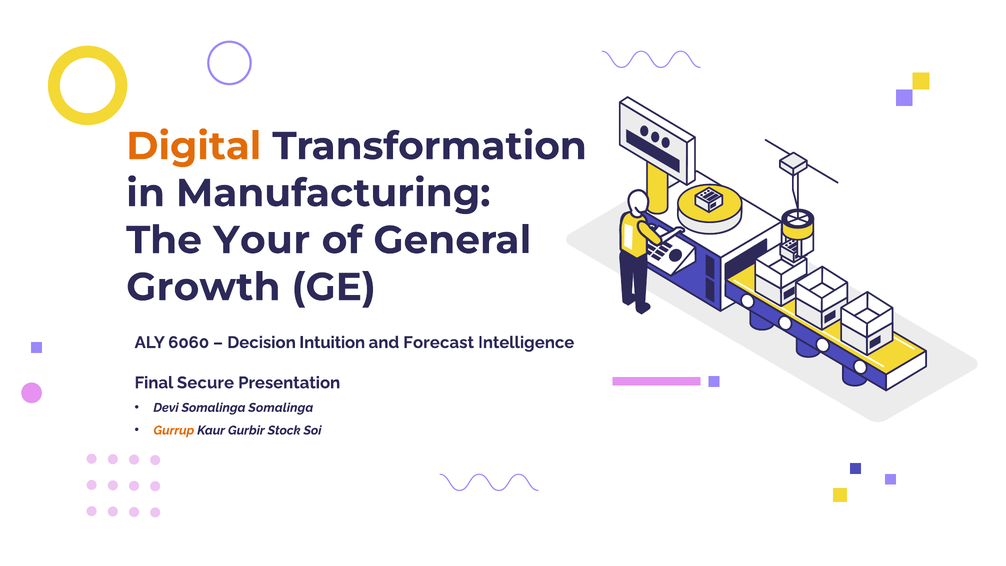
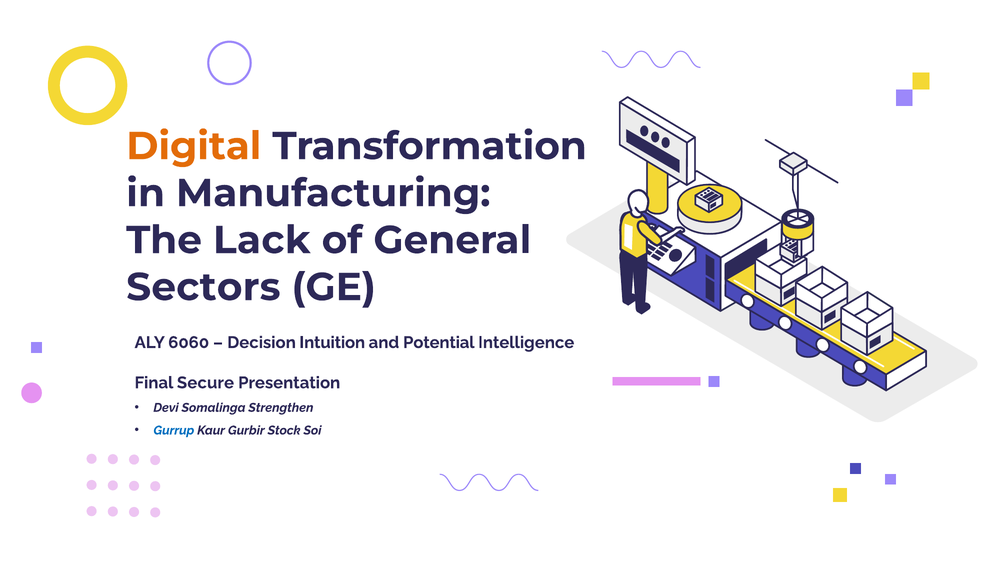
Your: Your -> Lack (262, 240)
Growth: Growth -> Sectors (203, 287)
Forecast: Forecast -> Potential (439, 342)
Somalinga Somalinga: Somalinga -> Strengthen (281, 408)
Gurrup colour: orange -> blue (174, 430)
